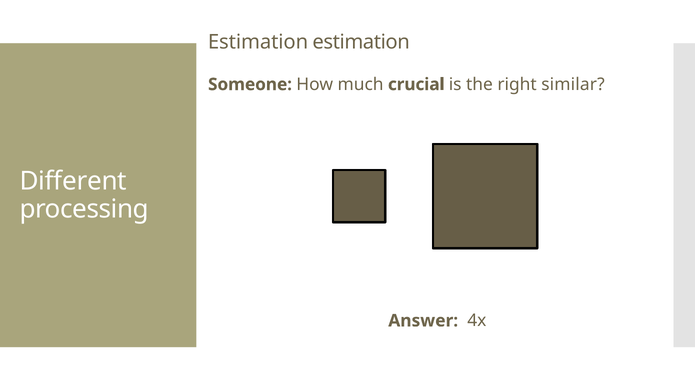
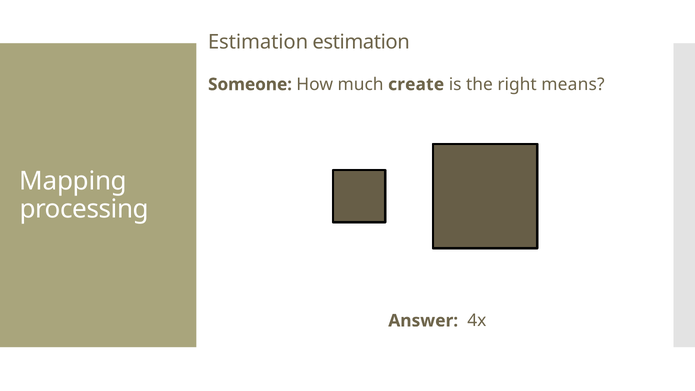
crucial: crucial -> create (416, 84)
similar: similar -> means (573, 84)
Different: Different -> Mapping (73, 181)
